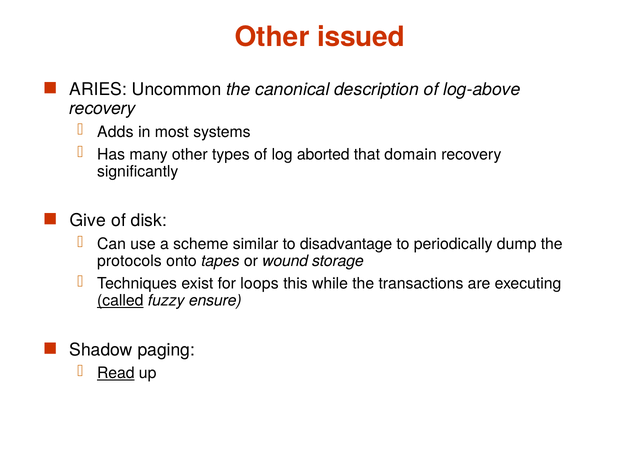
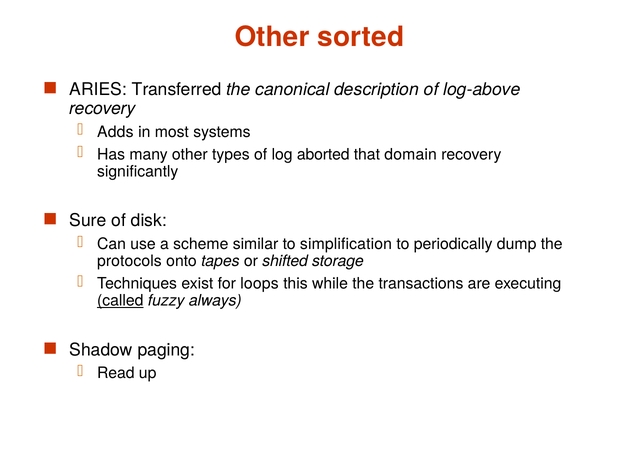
issued: issued -> sorted (361, 37)
Uncommon: Uncommon -> Transferred (177, 89)
Give: Give -> Sure (88, 221)
disadvantage: disadvantage -> simplification (346, 244)
wound: wound -> shifted (285, 261)
ensure: ensure -> always (215, 301)
Read underline: present -> none (116, 373)
